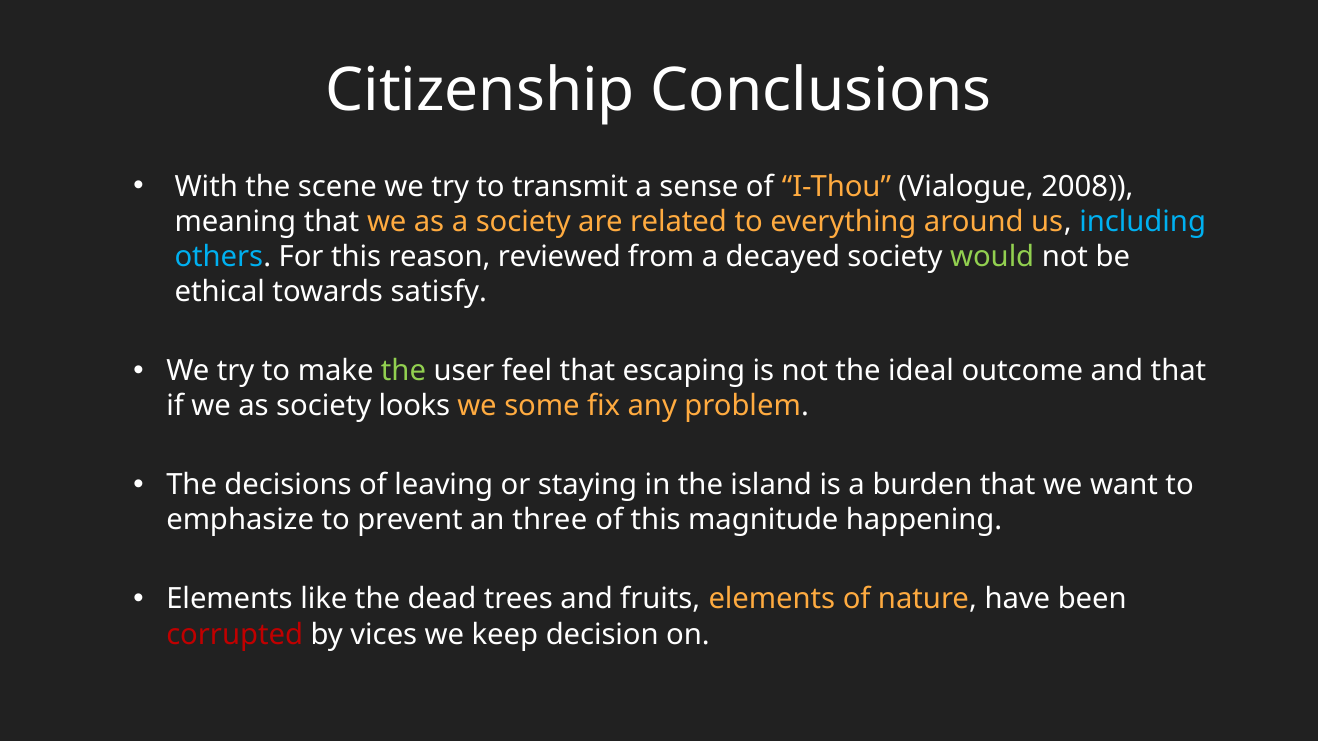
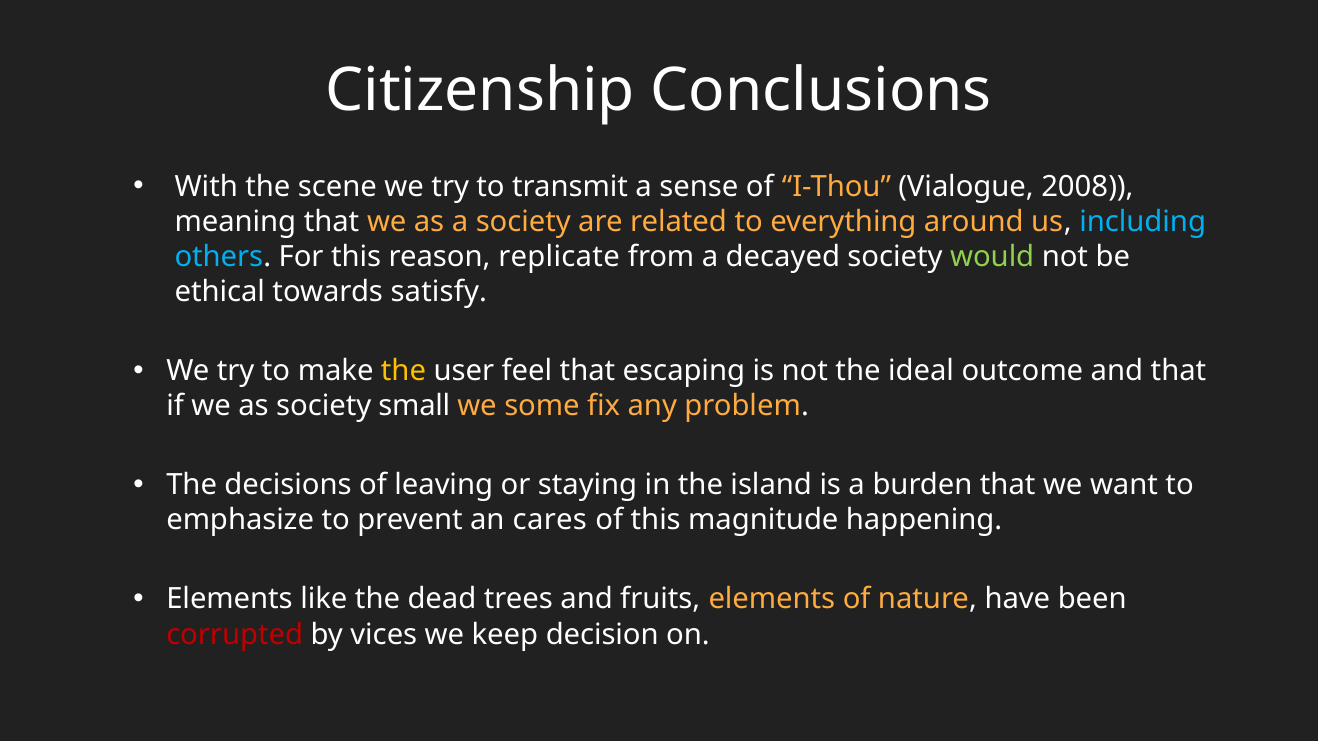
reviewed: reviewed -> replicate (559, 257)
the colour: light green -> yellow (403, 371)
looks: looks -> small (414, 406)
three: three -> cares (550, 521)
